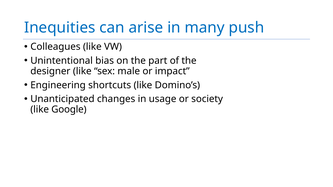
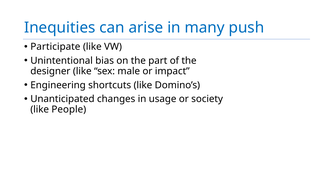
Colleagues: Colleagues -> Participate (55, 47)
Google: Google -> People (69, 110)
